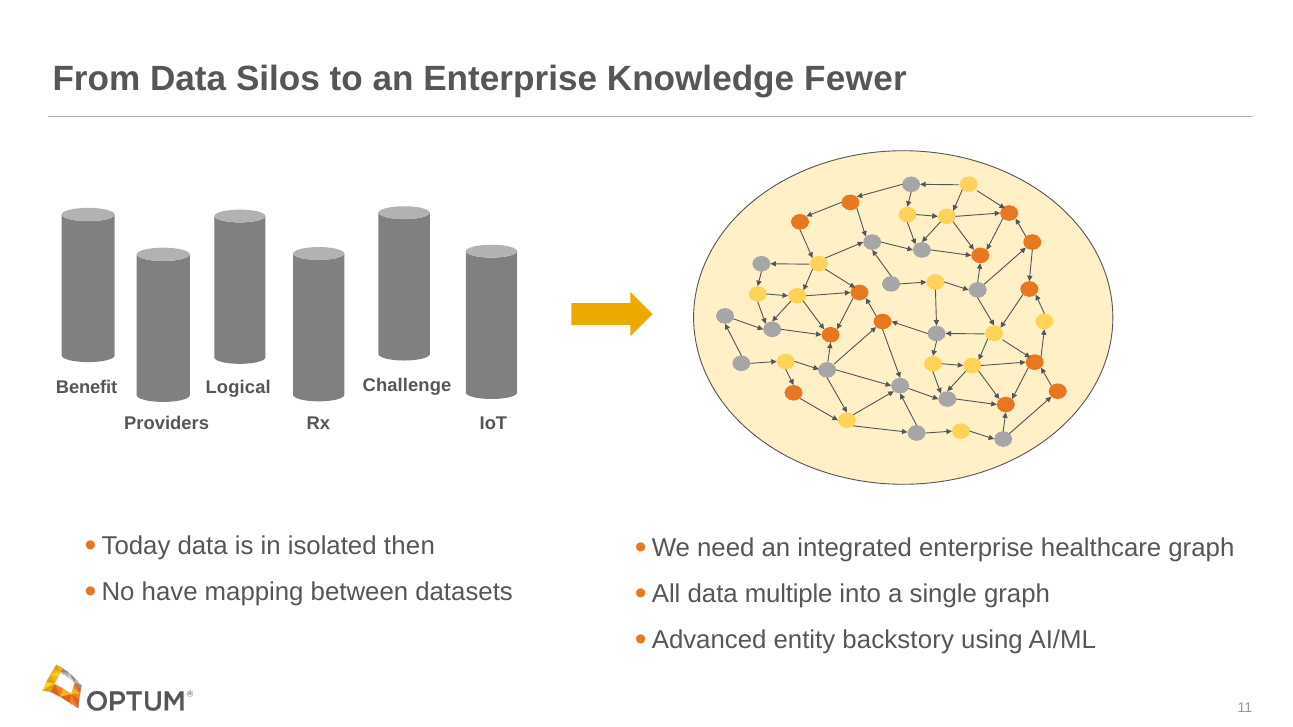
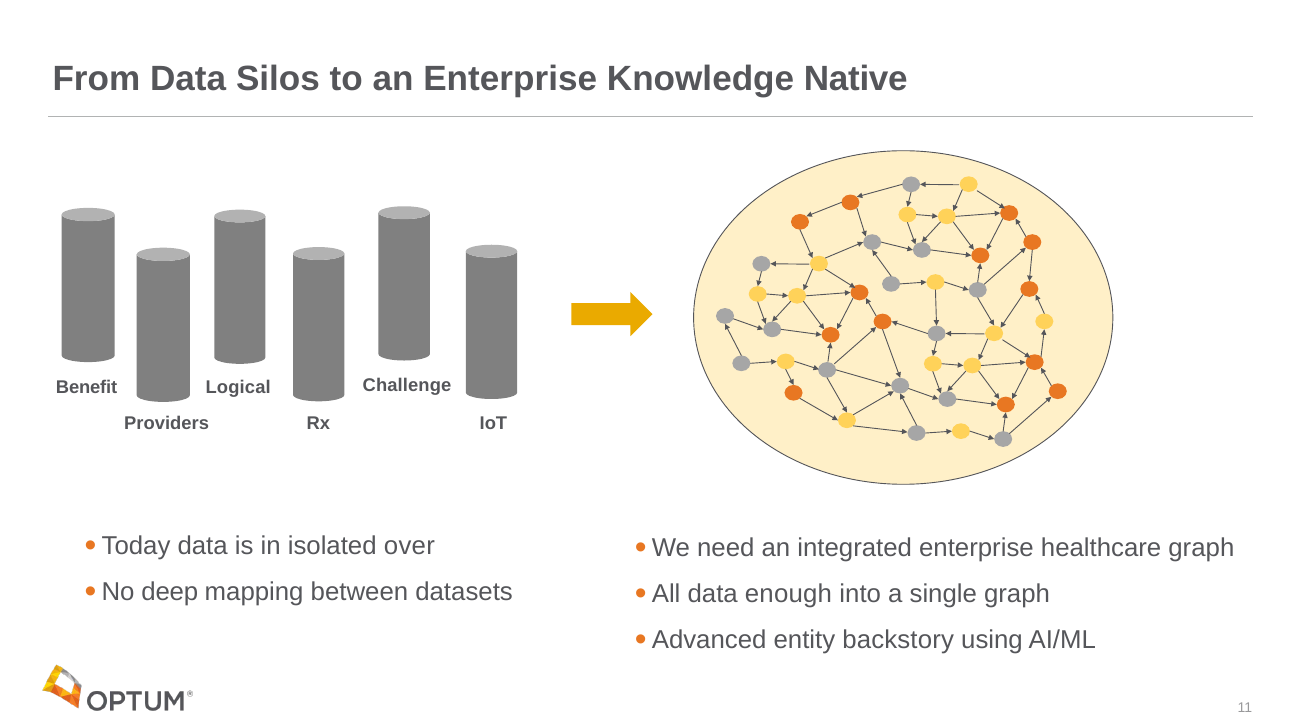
Fewer: Fewer -> Native (856, 79)
then: then -> over (409, 547)
have: have -> deep (170, 592)
multiple: multiple -> enough (788, 594)
